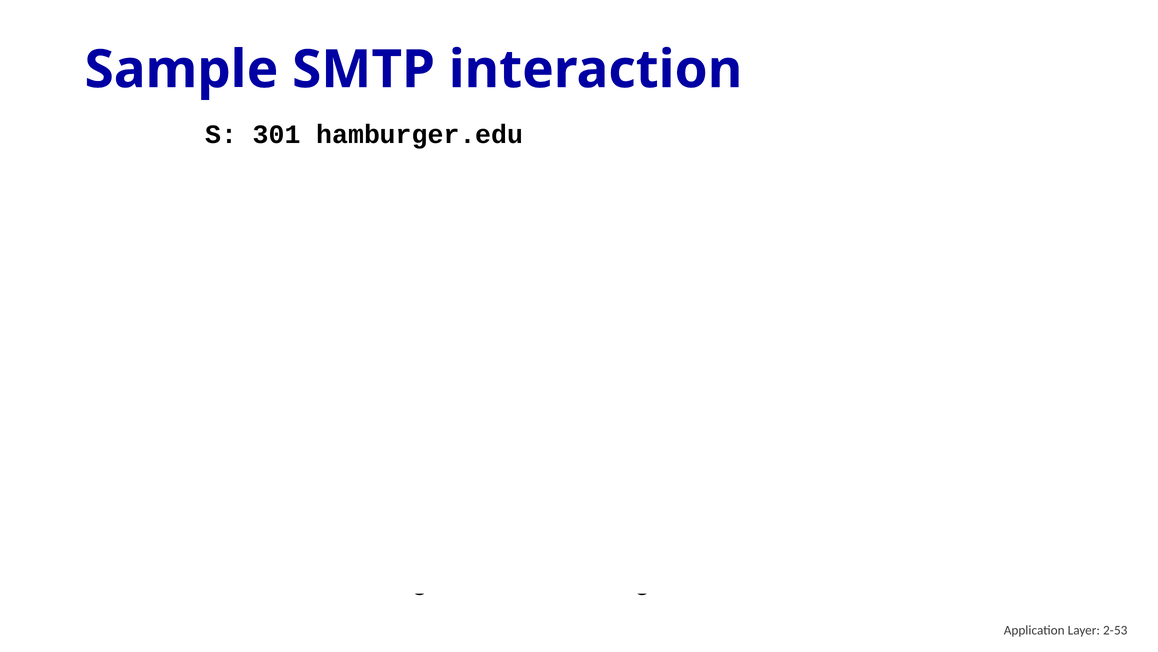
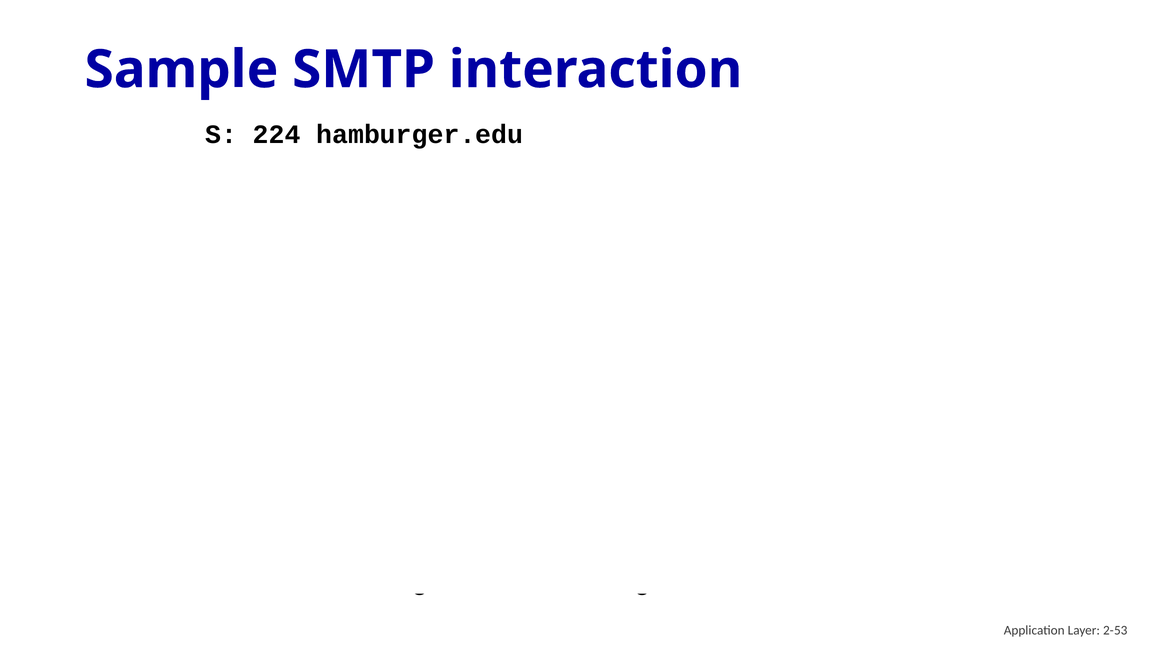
301: 301 -> 224 (277, 135)
